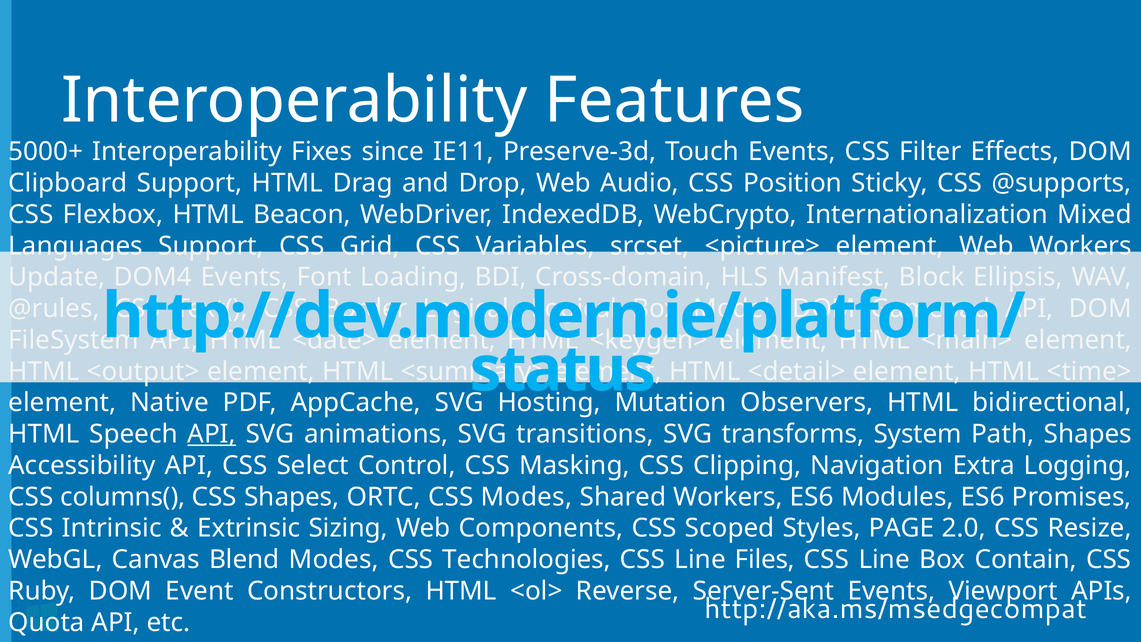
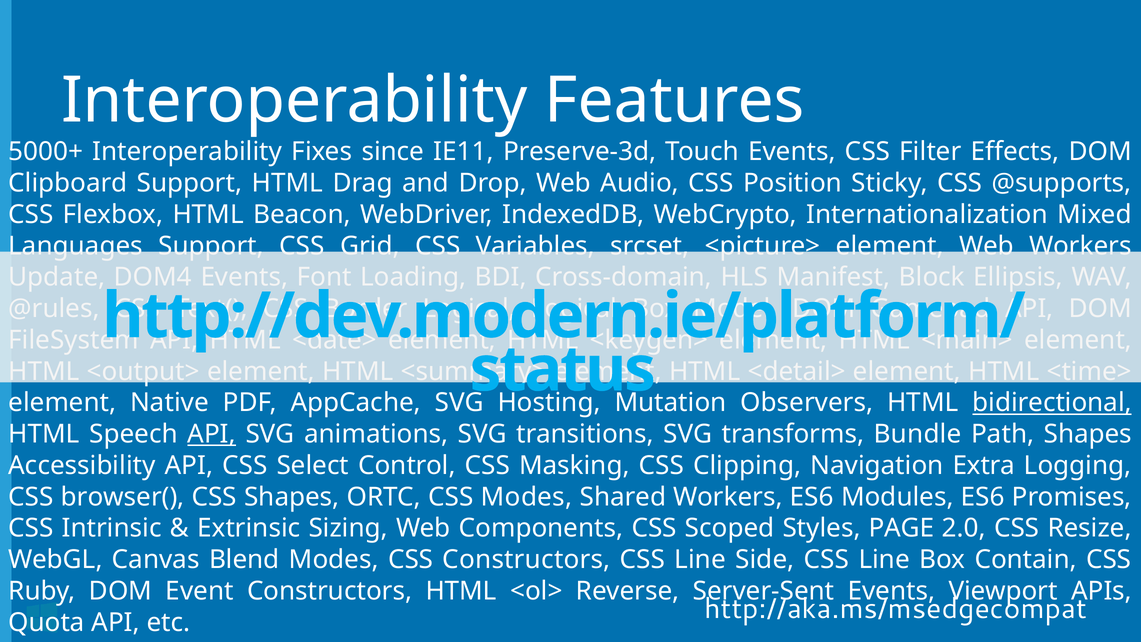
bidirectional underline: none -> present (1052, 403)
System: System -> Bundle (918, 434)
columns(: columns( -> browser( (123, 497)
CSS Technologies: Technologies -> Constructors (526, 559)
Files: Files -> Side (765, 559)
